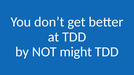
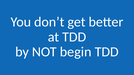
might: might -> begin (76, 52)
